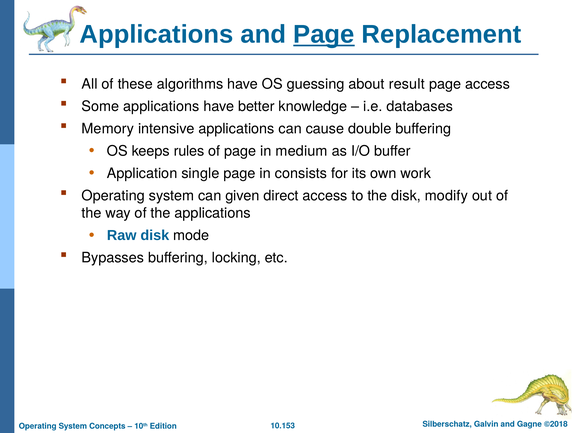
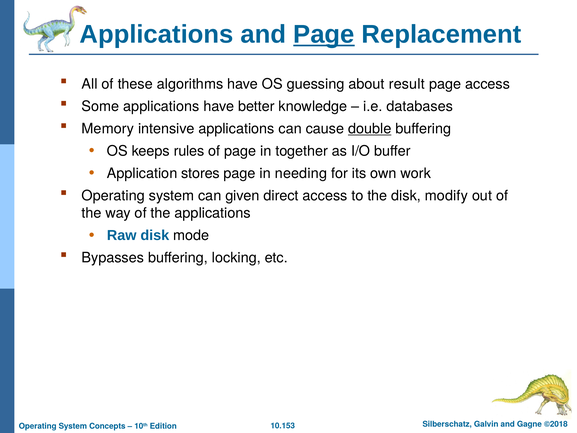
double underline: none -> present (370, 129)
medium: medium -> together (302, 151)
single: single -> stores (201, 173)
consists: consists -> needing (301, 173)
